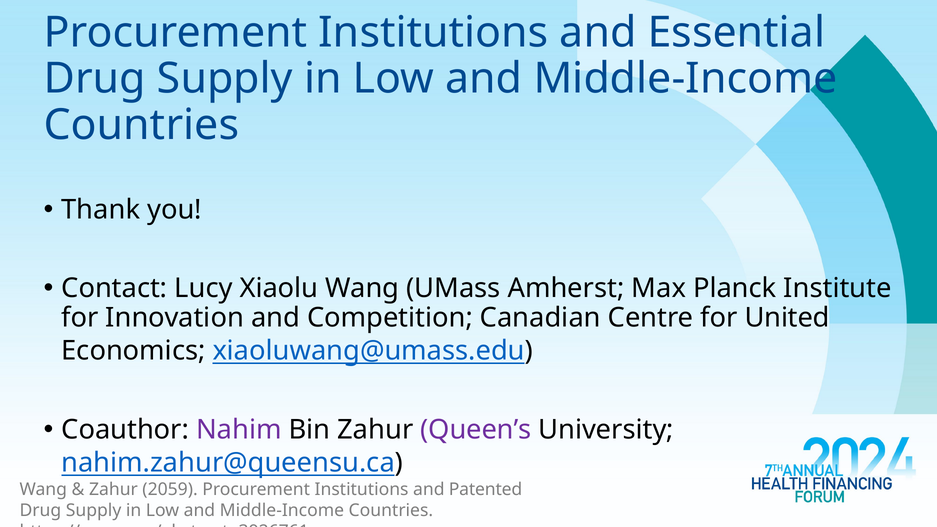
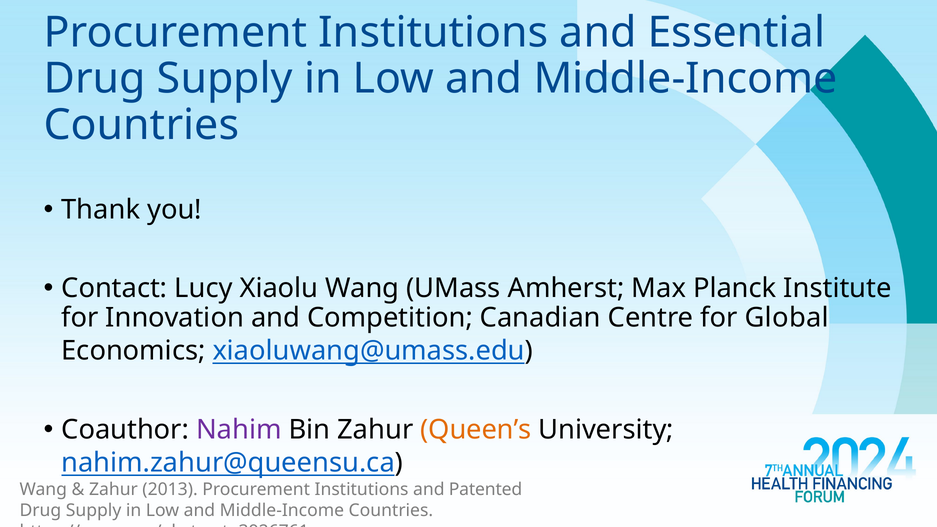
United: United -> Global (787, 318)
Queen’s colour: purple -> orange (476, 430)
2059: 2059 -> 2013 (170, 489)
